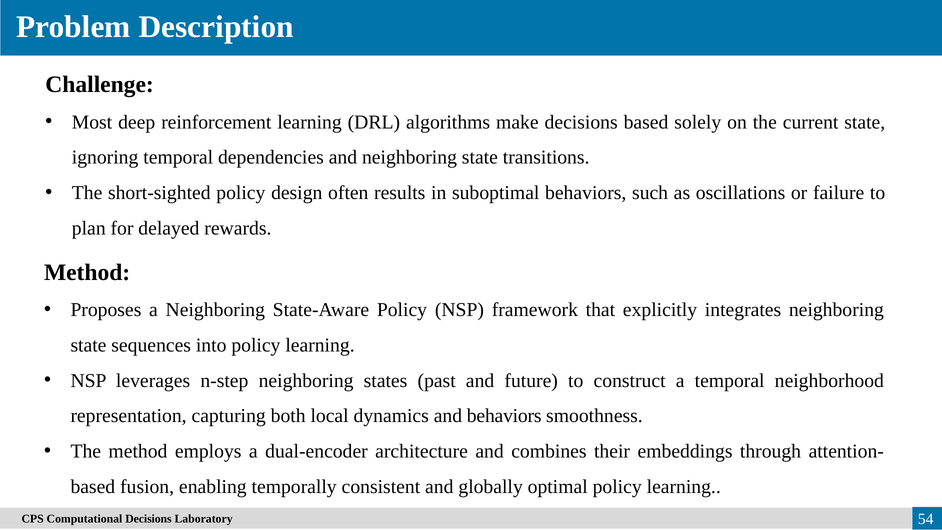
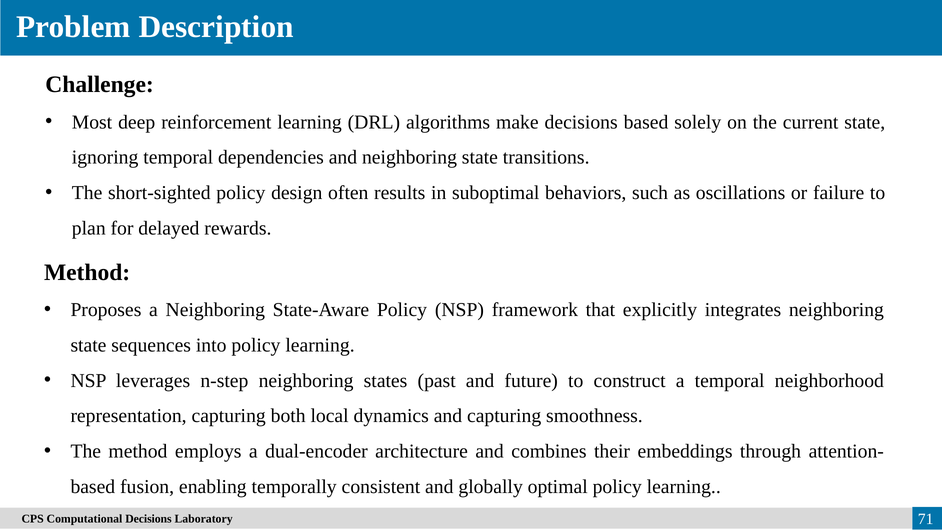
and behaviors: behaviors -> capturing (504, 416)
54: 54 -> 71 (926, 519)
